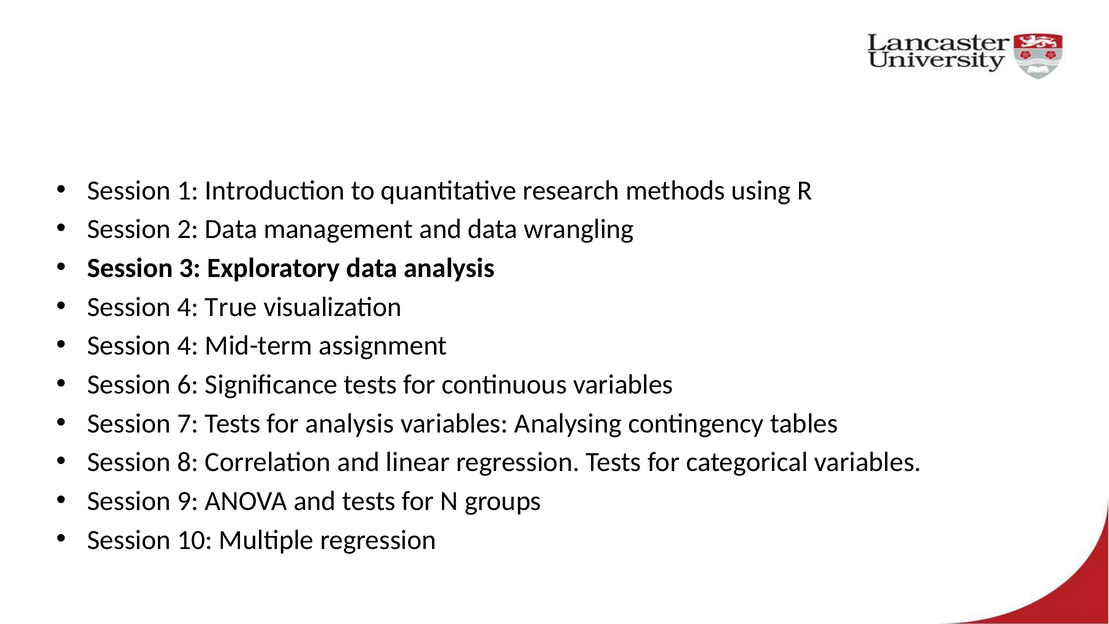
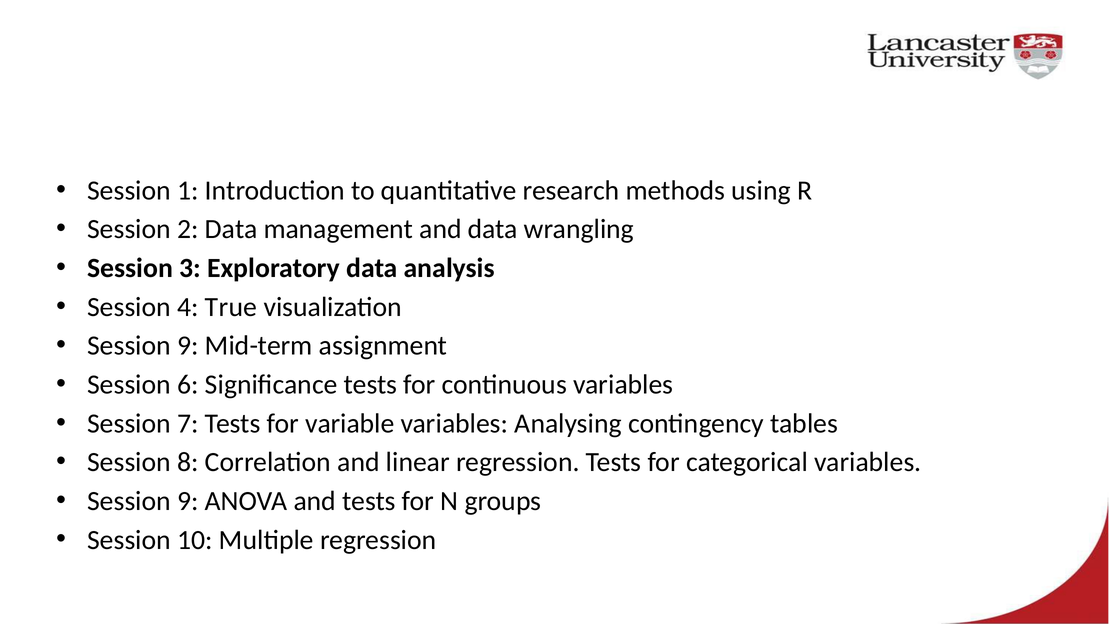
4: 4 -> 9 (188, 346)
for analysis: analysis -> variable (350, 423)
